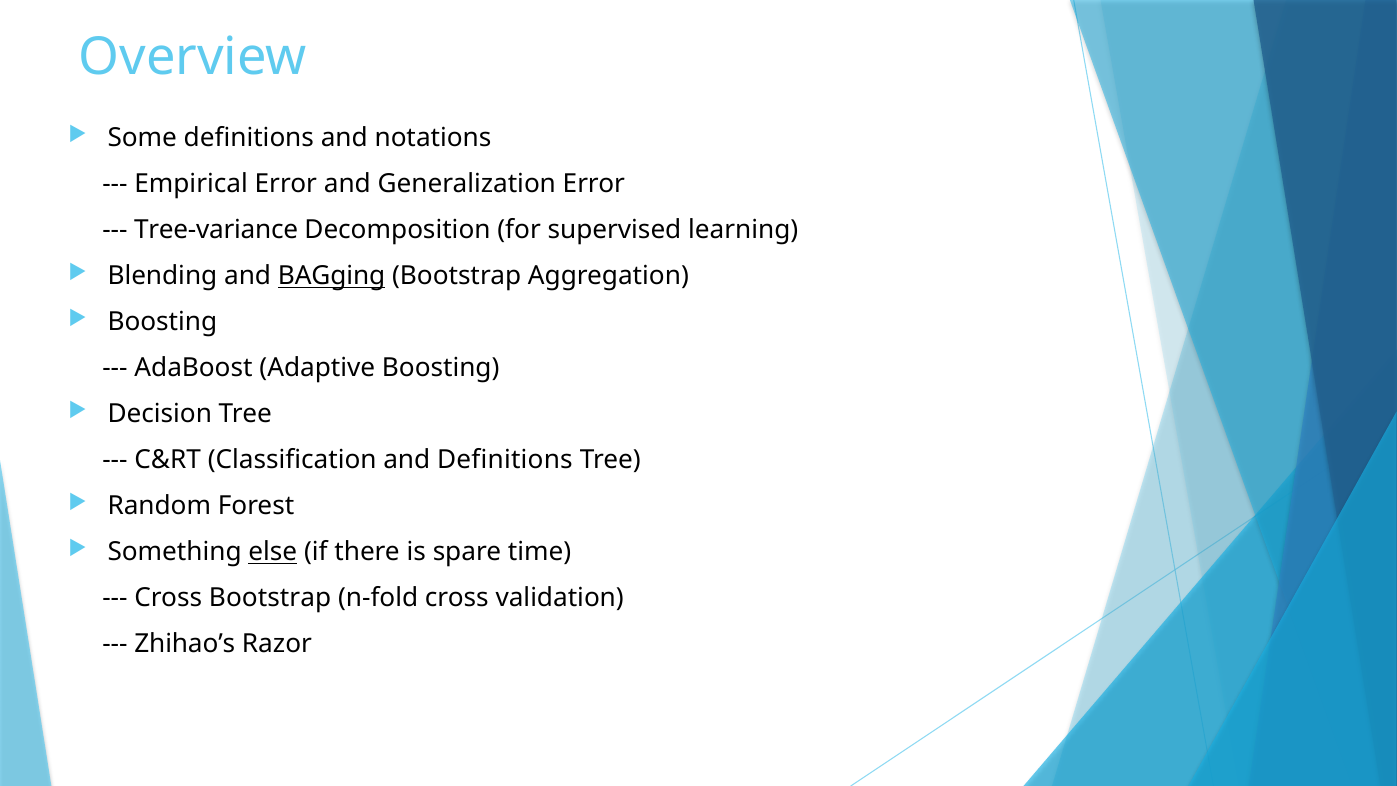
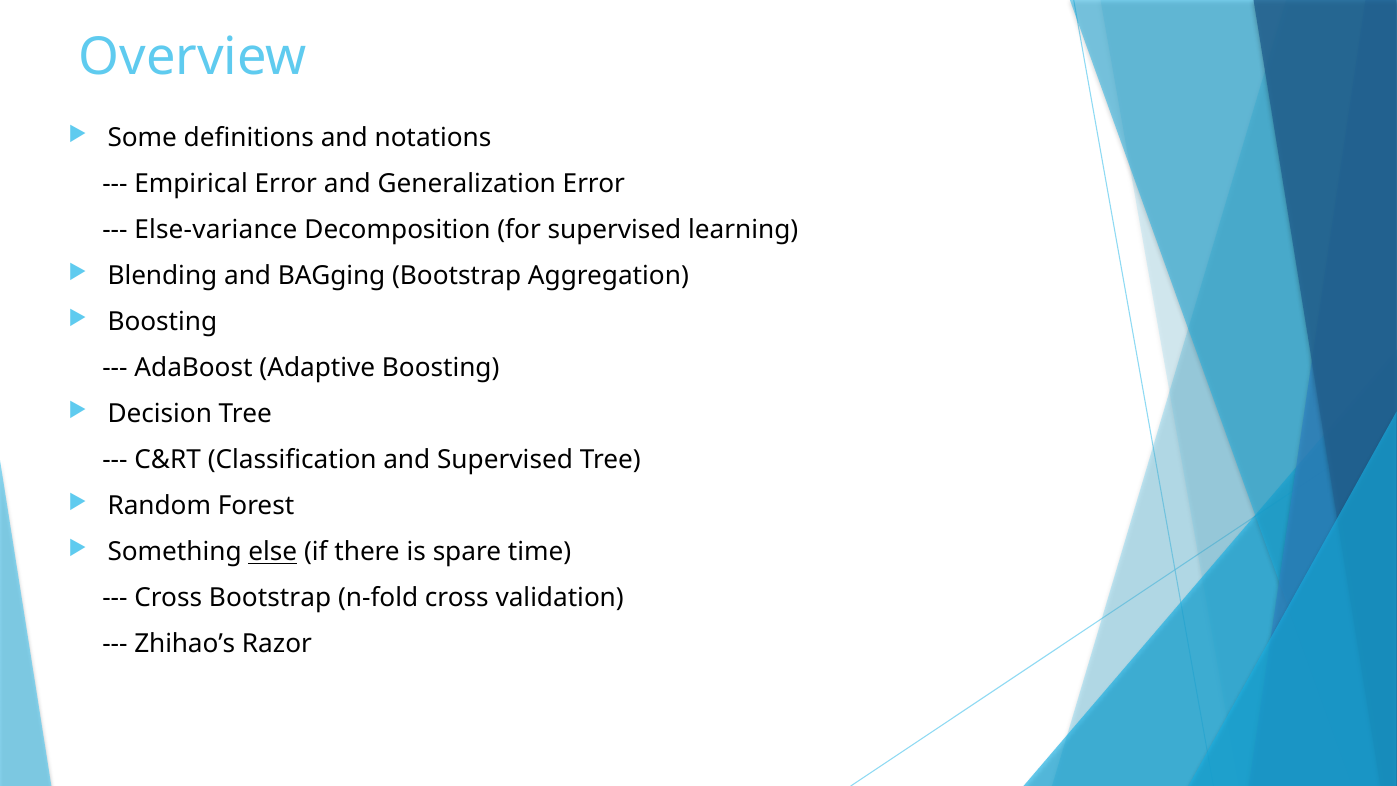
Tree-variance: Tree-variance -> Else-variance (216, 230)
BAGging underline: present -> none (332, 276)
and Definitions: Definitions -> Supervised (505, 460)
